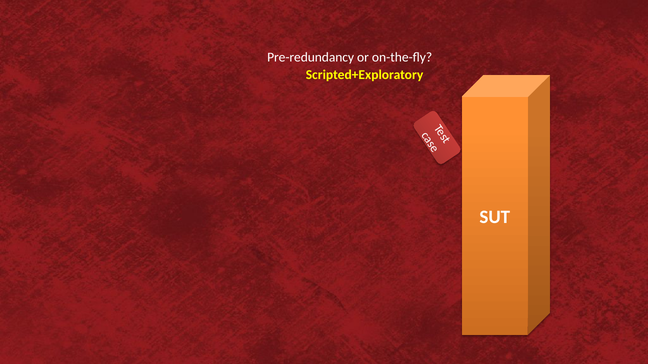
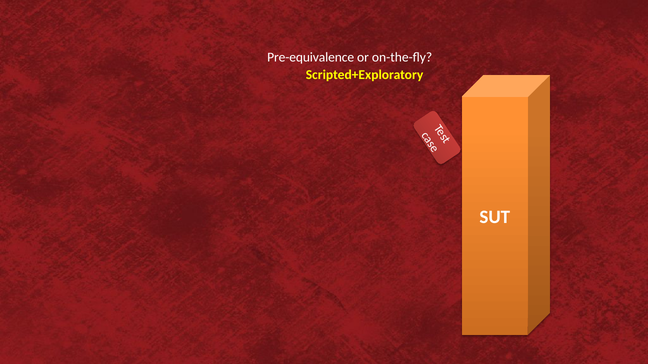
Pre-redundancy: Pre-redundancy -> Pre-equivalence (311, 57)
